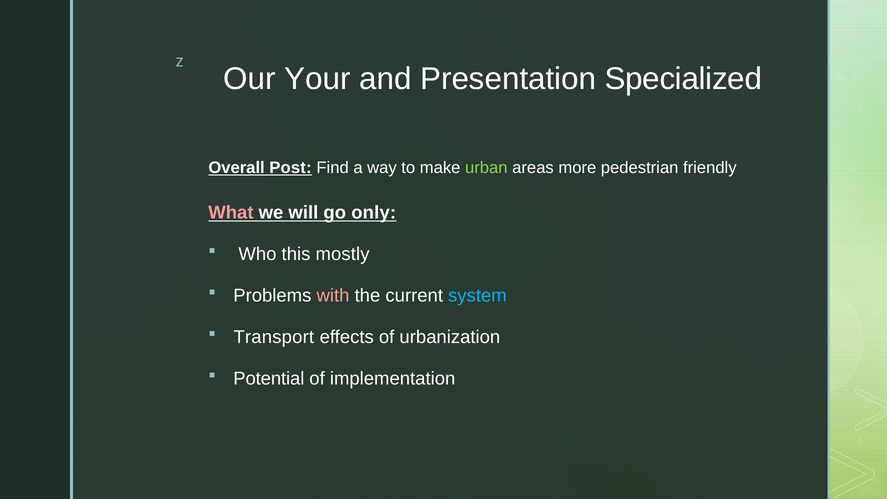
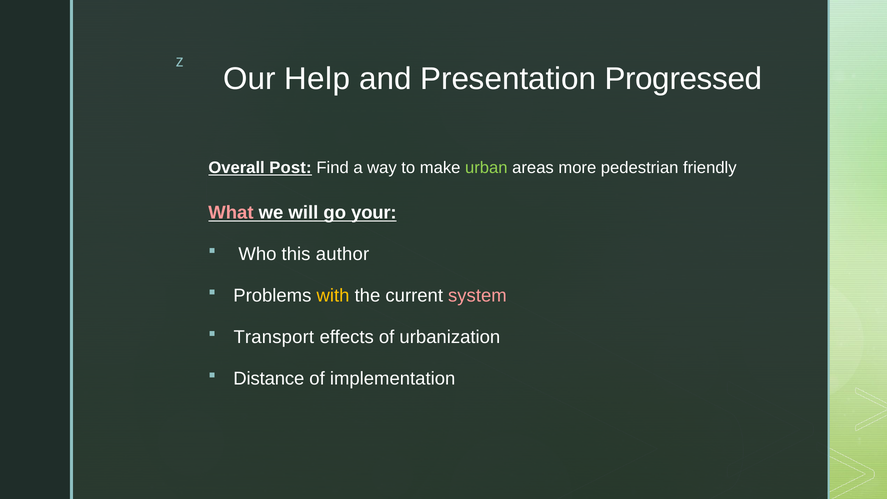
Your: Your -> Help (317, 79)
Specialized: Specialized -> Progressed (683, 79)
only: only -> your (374, 213)
mostly: mostly -> author (343, 254)
with colour: pink -> yellow (333, 296)
system colour: light blue -> pink (477, 296)
Potential: Potential -> Distance (269, 379)
